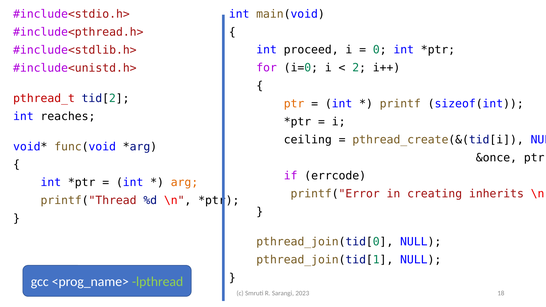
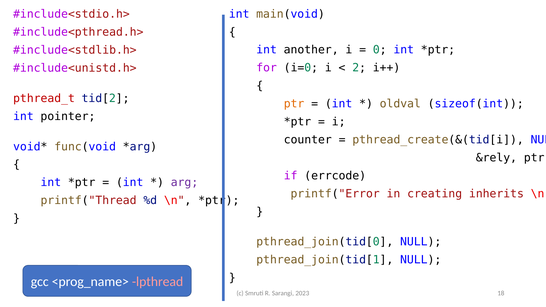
proceed: proceed -> another (311, 50)
printf: printf -> oldval (400, 104)
reaches: reaches -> pointer (68, 116)
ceiling: ceiling -> counter (308, 140)
&once: &once -> &rely (496, 158)
arg colour: orange -> purple (184, 183)
lpthread colour: light green -> pink (158, 282)
